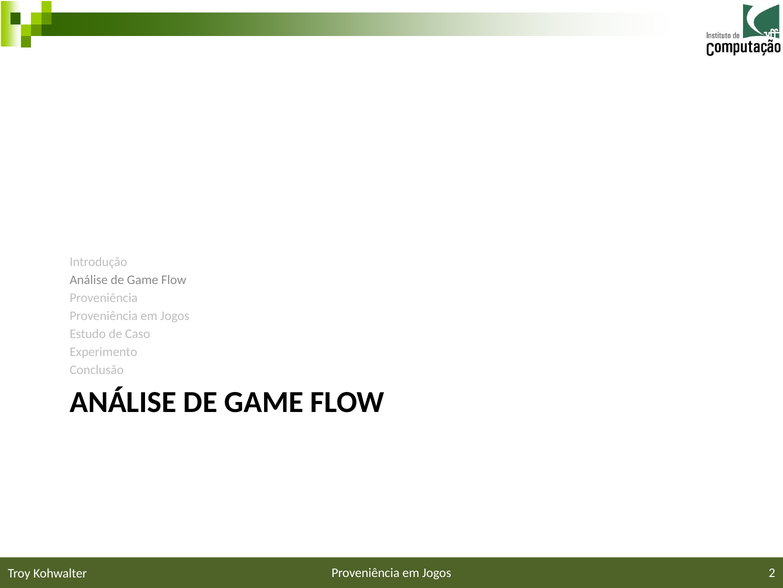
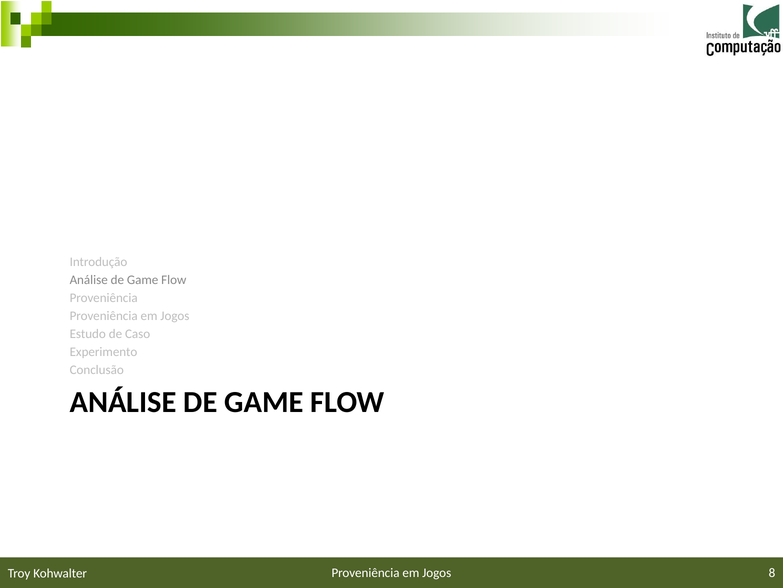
2: 2 -> 8 (772, 572)
